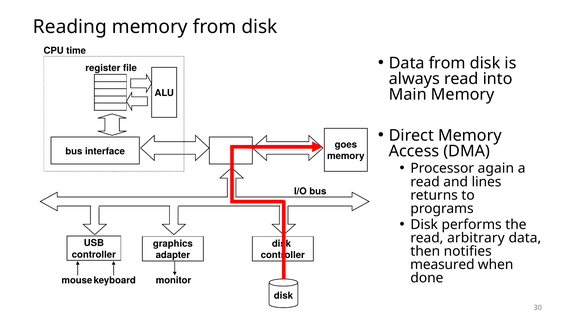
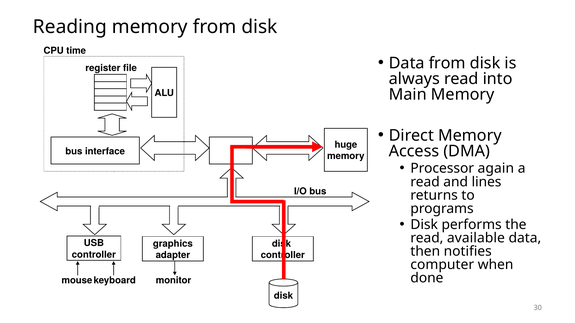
goes: goes -> huge (346, 145)
arbitrary: arbitrary -> available (476, 238)
measured: measured -> computer (442, 265)
